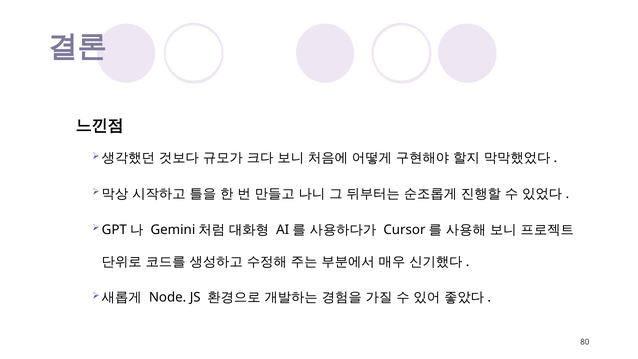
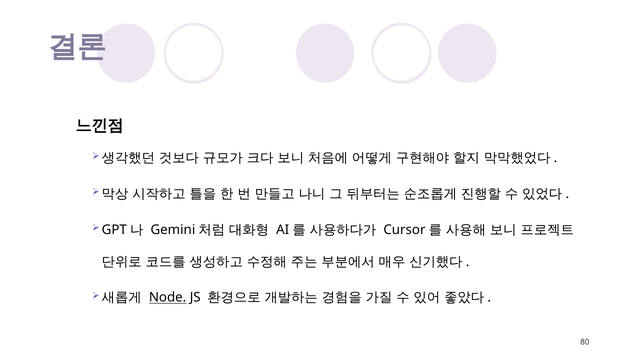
Node underline: none -> present (168, 297)
